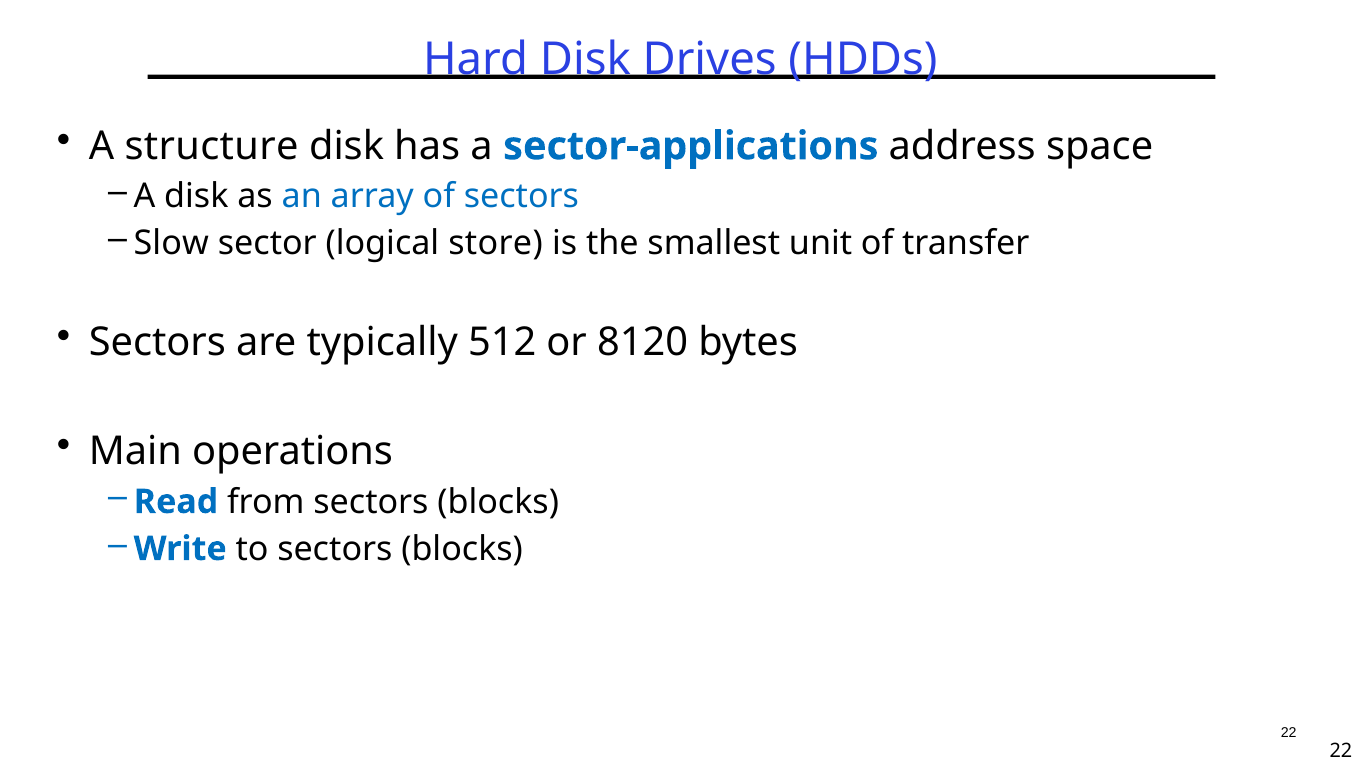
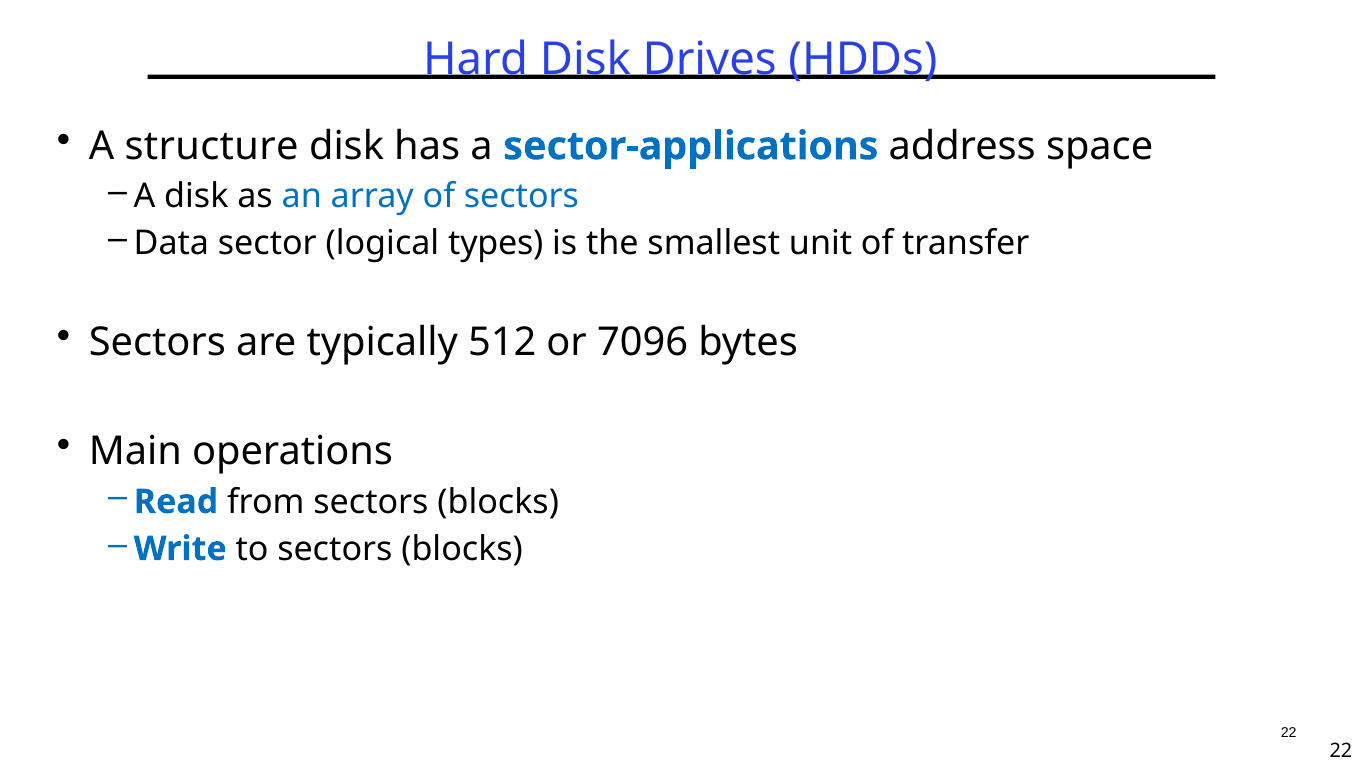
Slow: Slow -> Data (171, 243)
store: store -> types (496, 243)
8120: 8120 -> 7096 (643, 342)
